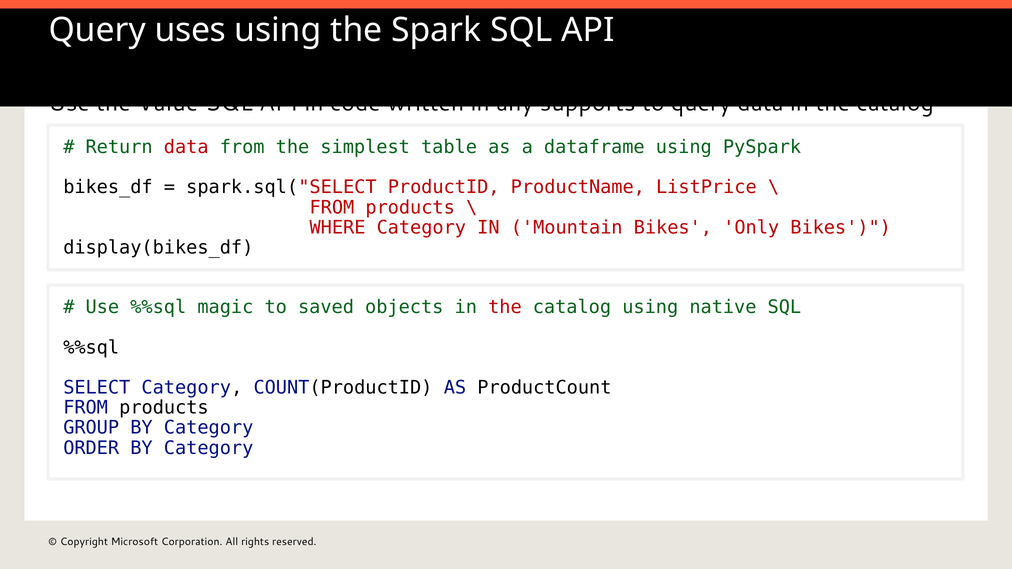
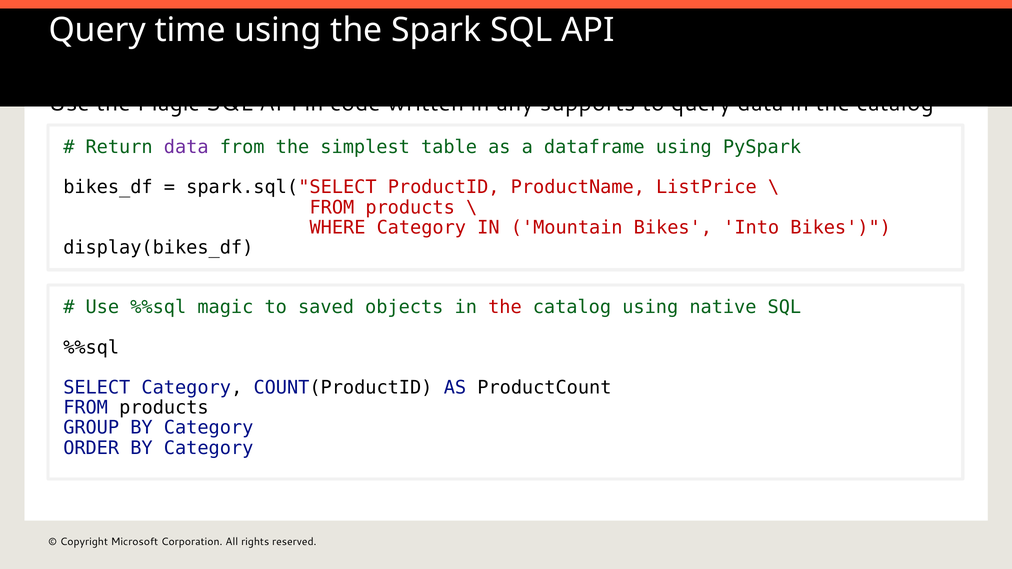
uses: uses -> time (190, 30)
the Value: Value -> Magic (168, 103)
data colour: red -> purple (186, 147)
Only: Only -> Into (751, 228)
